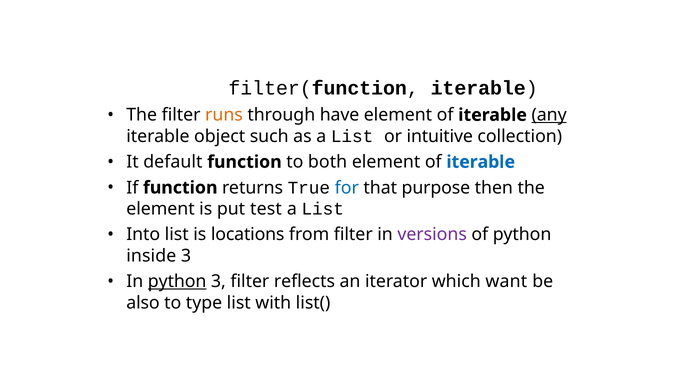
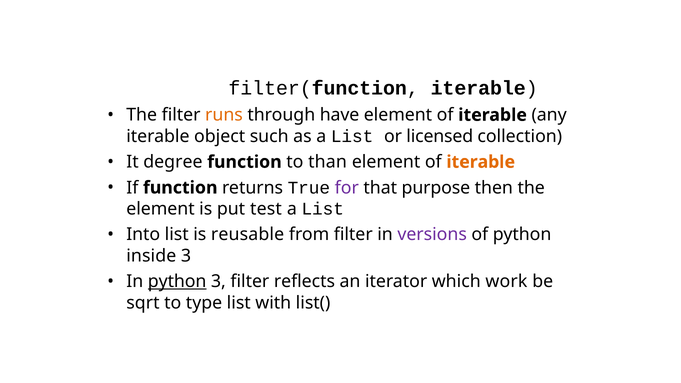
any underline: present -> none (549, 115)
intuitive: intuitive -> licensed (440, 136)
default: default -> degree (173, 162)
both: both -> than (328, 162)
iterable colour: blue -> orange (481, 162)
for colour: blue -> purple (347, 188)
locations: locations -> reusable (248, 235)
want: want -> work (506, 282)
also: also -> sqrt (143, 303)
